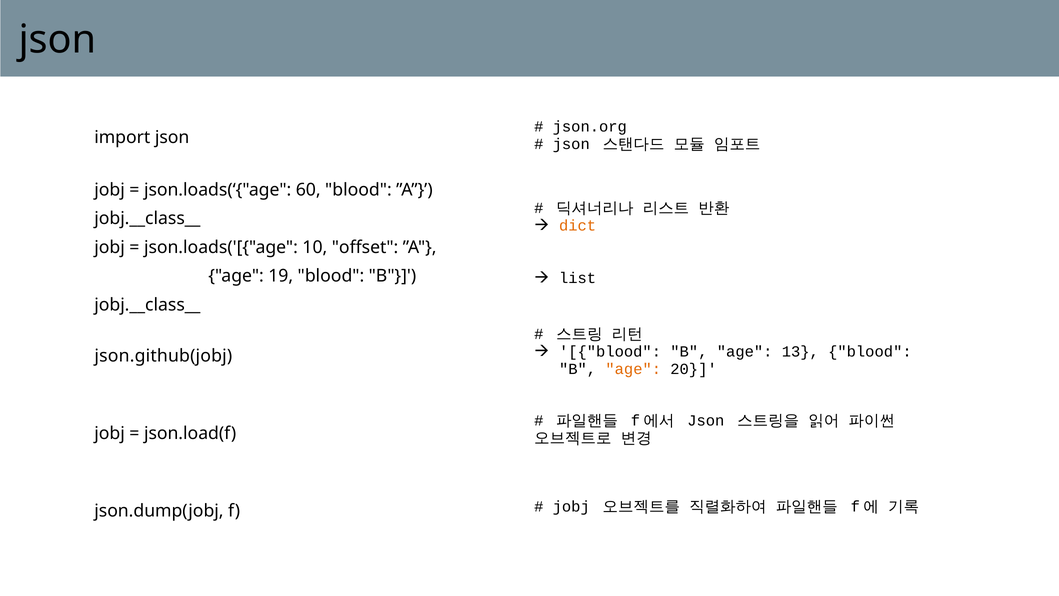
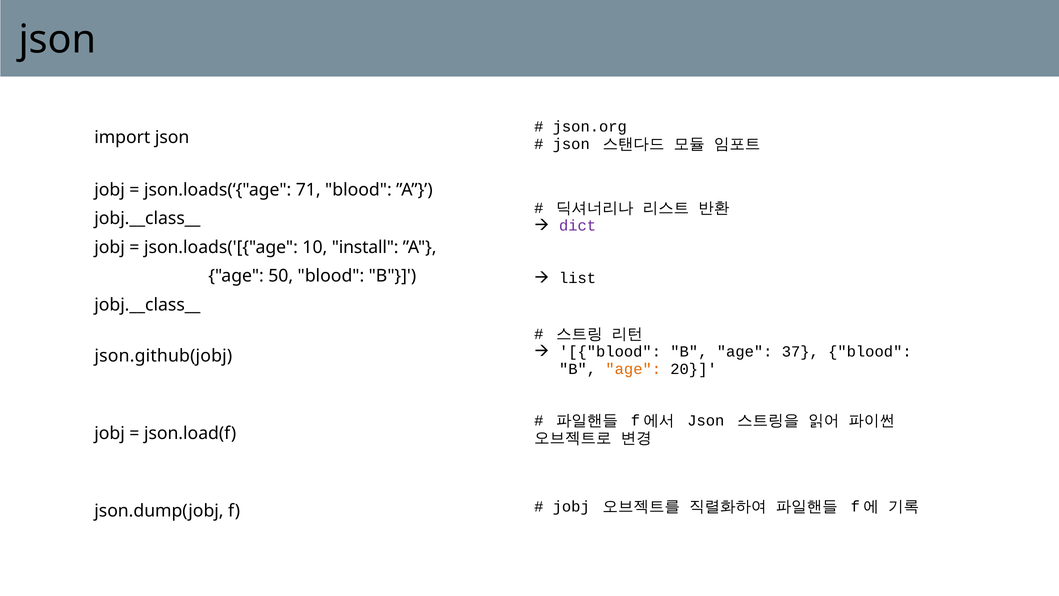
60: 60 -> 71 (308, 190)
dict colour: orange -> purple (578, 225)
offset: offset -> install (365, 247)
19: 19 -> 50 (281, 276)
13: 13 -> 37 (800, 351)
